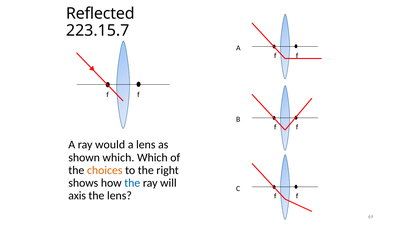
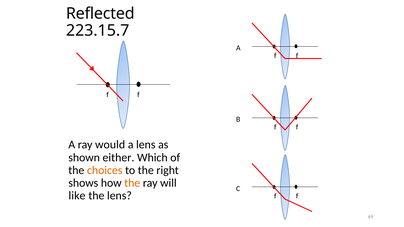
shown which: which -> either (119, 158)
the colour: blue -> orange (132, 183)
axis: axis -> like (77, 196)
